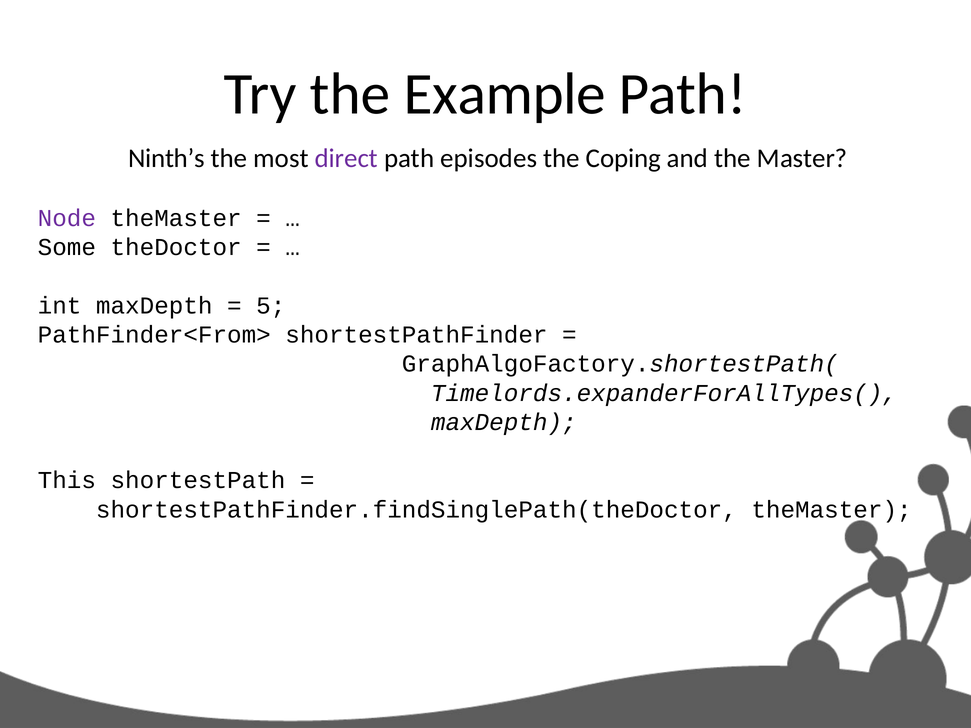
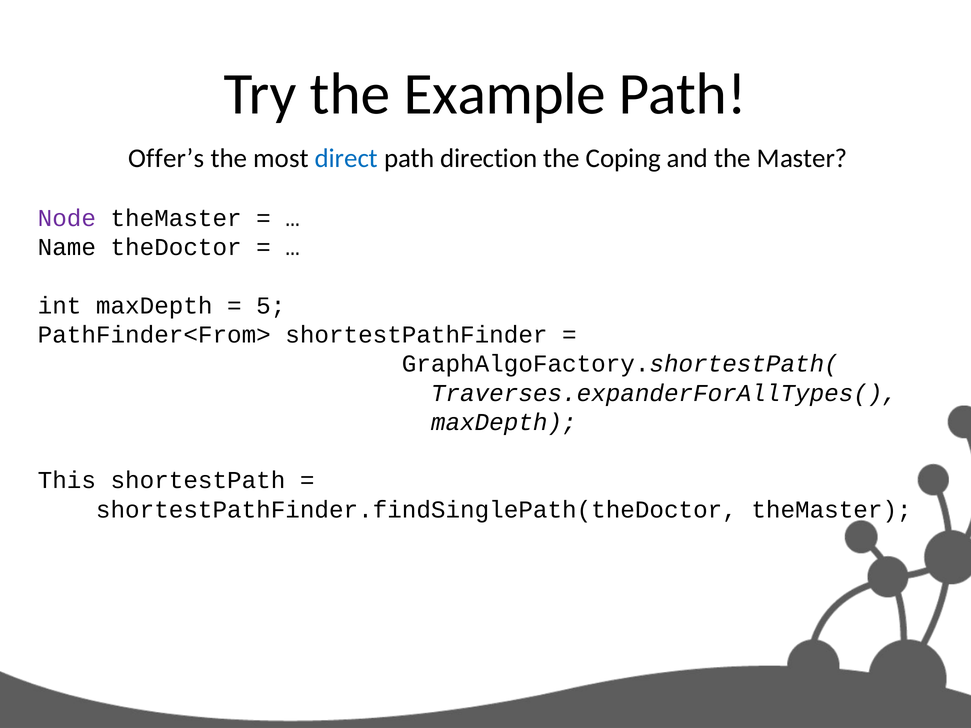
Ninth’s: Ninth’s -> Offer’s (166, 159)
direct colour: purple -> blue (346, 159)
episodes: episodes -> direction (489, 159)
Some: Some -> Name (67, 248)
Timelords.expanderForAllTypes(: Timelords.expanderForAllTypes( -> Traverses.expanderForAllTypes( (664, 393)
